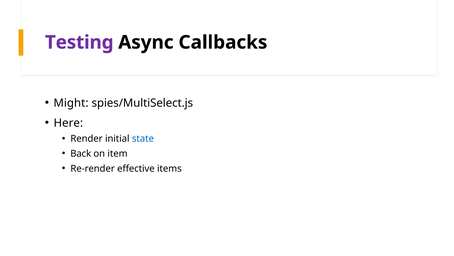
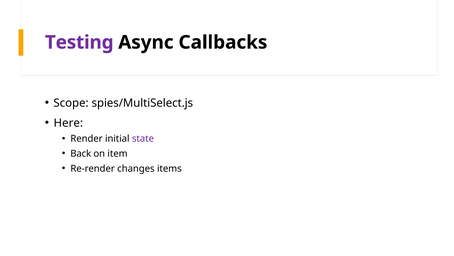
Might: Might -> Scope (71, 103)
state colour: blue -> purple (143, 138)
effective: effective -> changes (136, 168)
